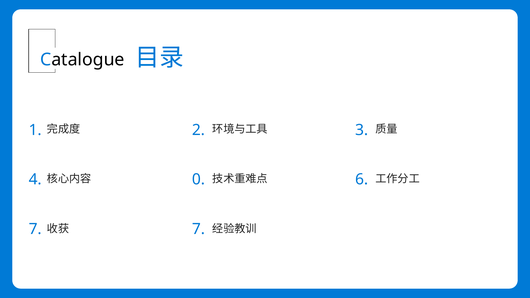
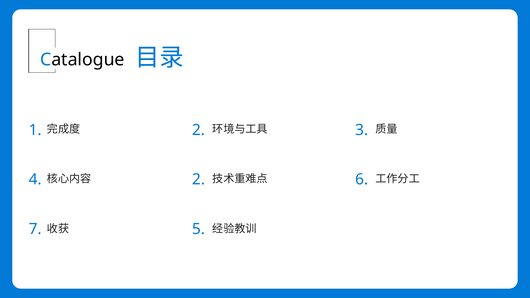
4 0: 0 -> 2 (198, 179)
7 7: 7 -> 5 (198, 229)
